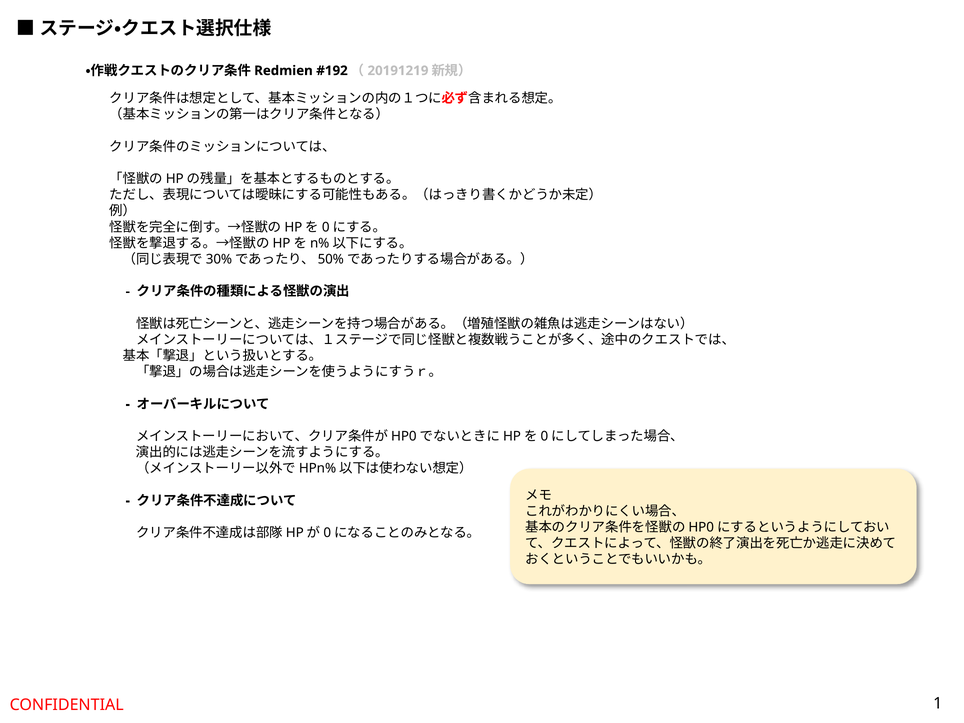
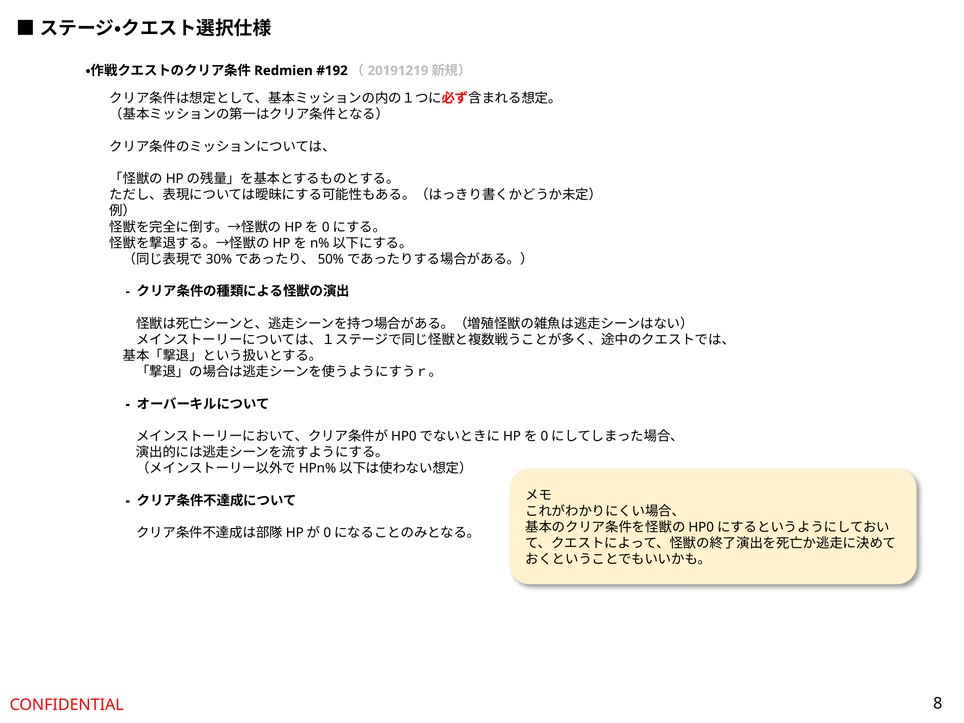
1: 1 -> 8 (938, 704)
